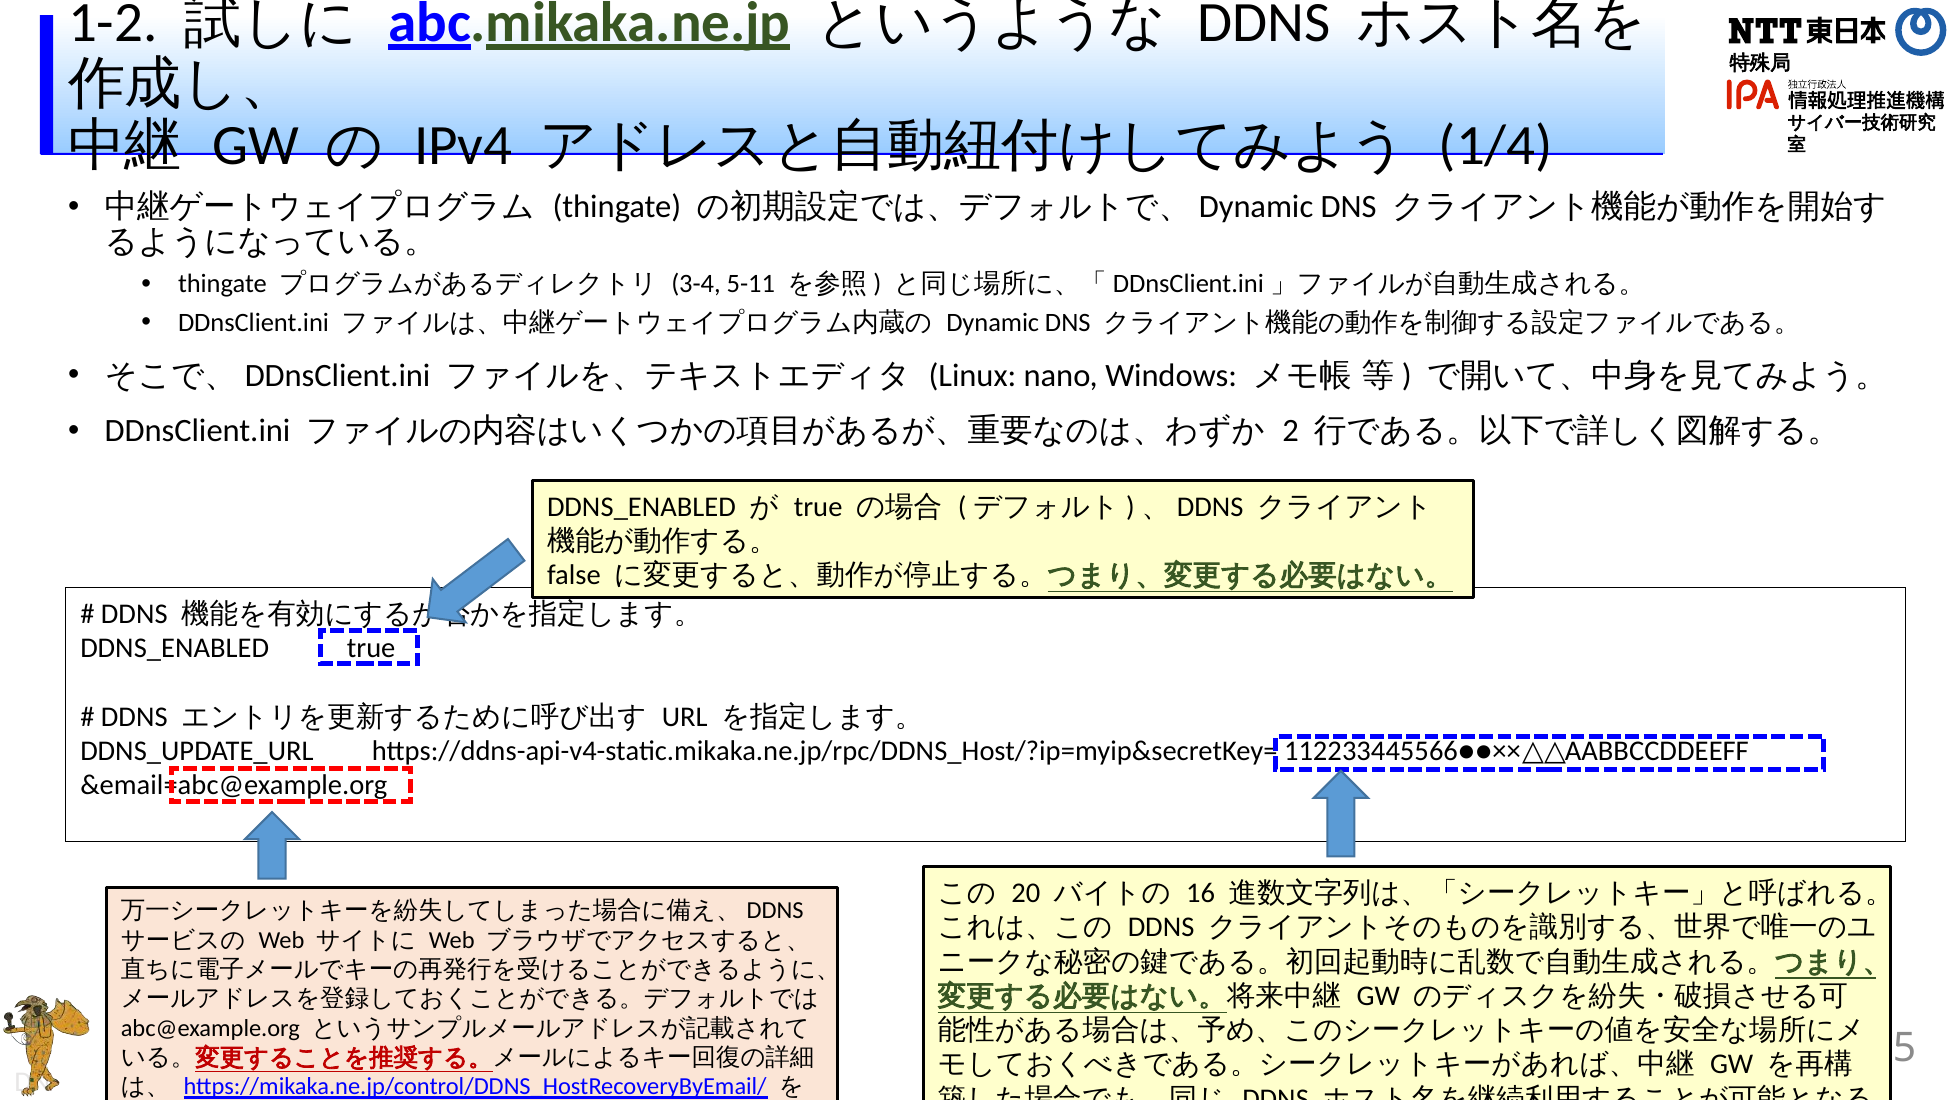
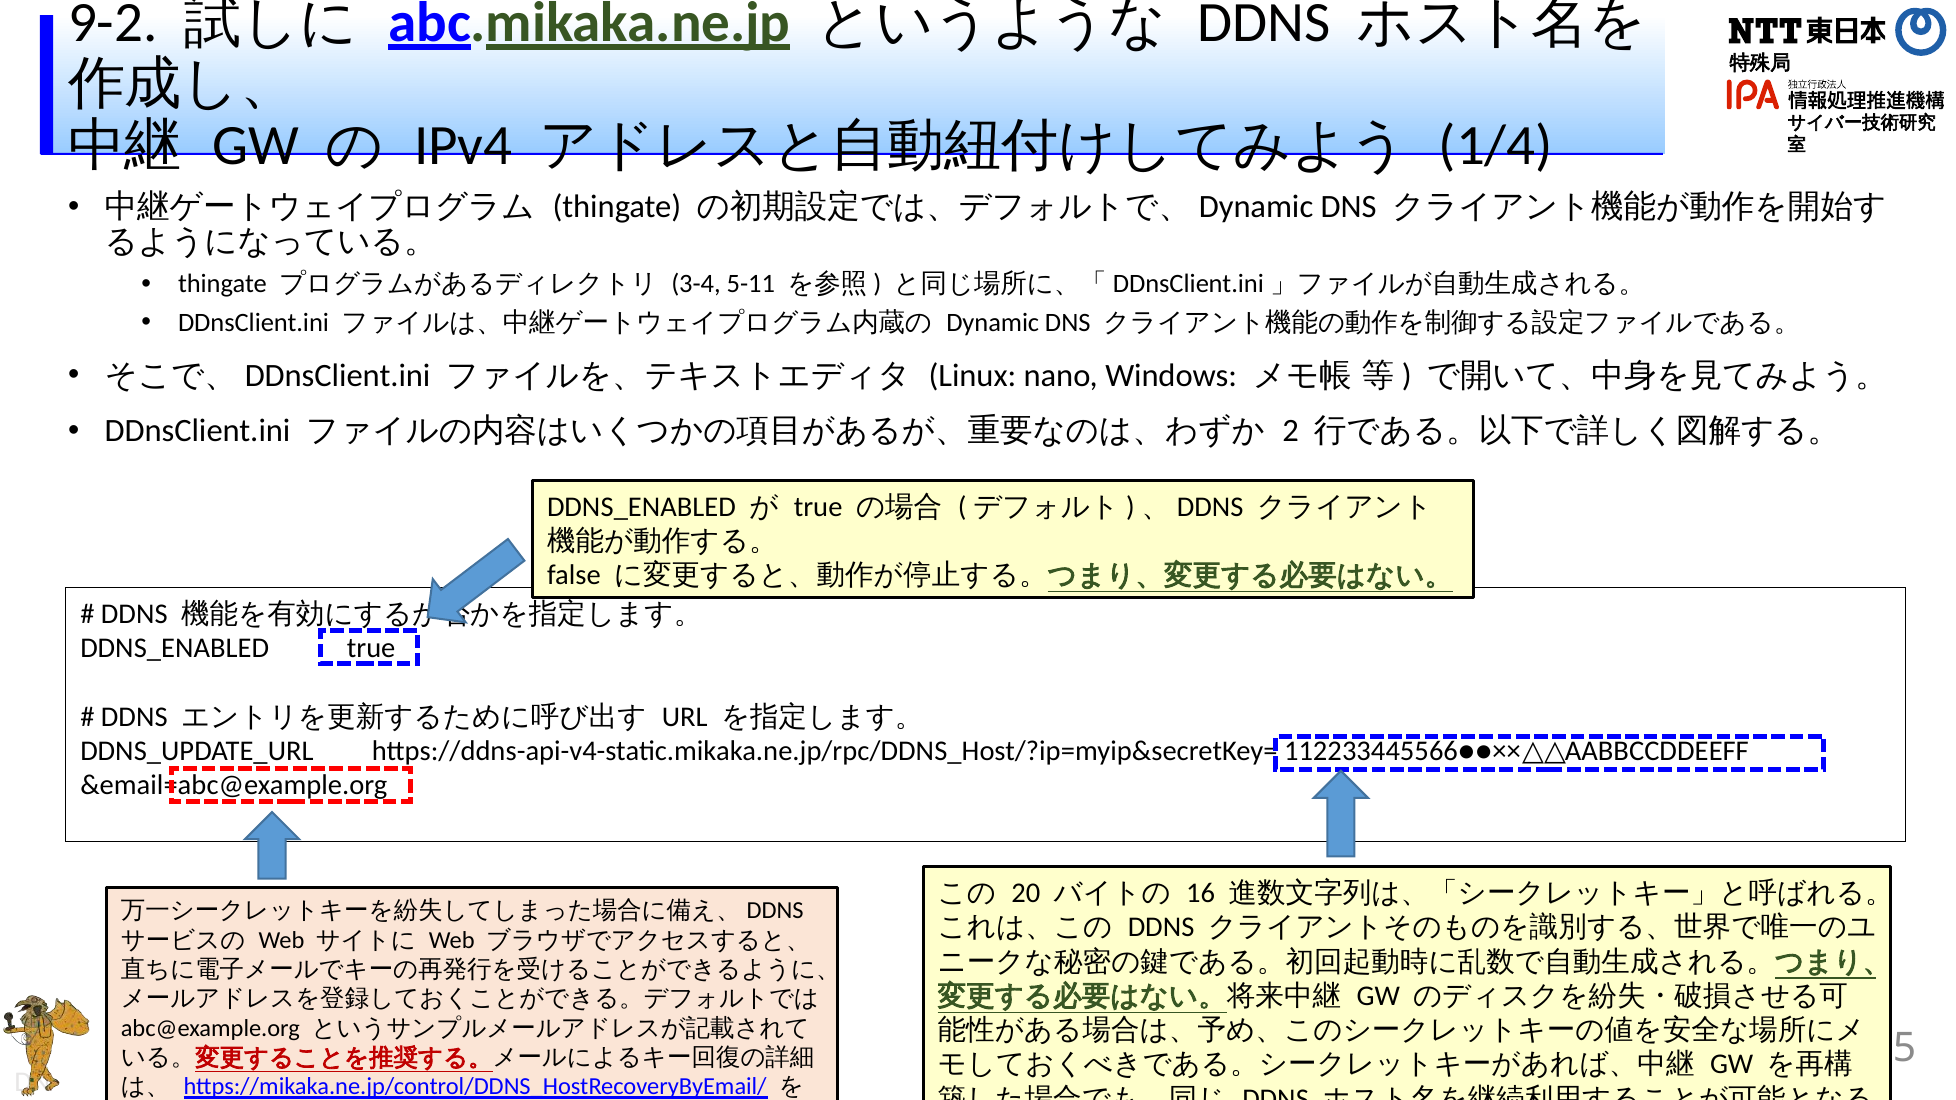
1-2: 1-2 -> 9-2 (113, 22)
